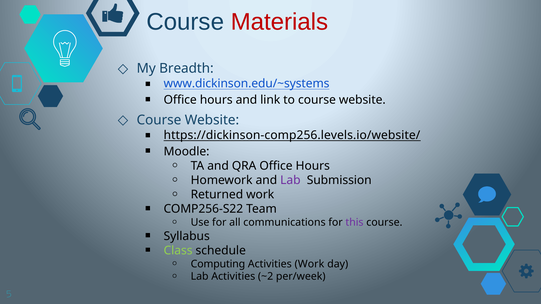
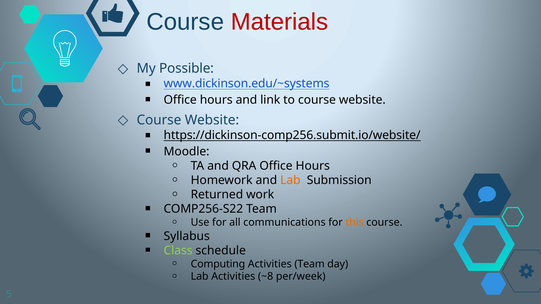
Breadth: Breadth -> Possible (186, 69)
https://dickinson-comp256.levels.io/website/: https://dickinson-comp256.levels.io/website/ -> https://dickinson-comp256.submit.io/website/ (292, 135)
Lab colour: purple -> orange (290, 180)
this colour: purple -> orange (354, 223)
Activities Work: Work -> Team (310, 264)
~2: ~2 -> ~8 (266, 277)
